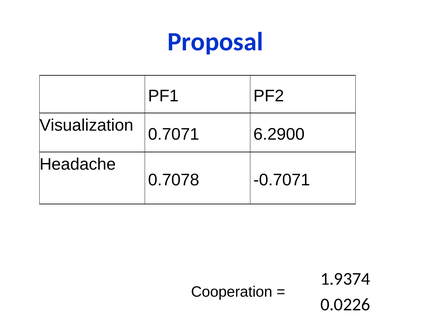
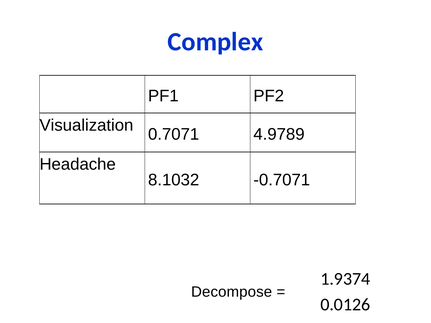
Proposal: Proposal -> Complex (215, 42)
6.2900: 6.2900 -> 4.9789 (279, 134)
0.7078: 0.7078 -> 8.1032 (174, 180)
Cooperation: Cooperation -> Decompose (232, 292)
0.0226: 0.0226 -> 0.0126 (345, 305)
